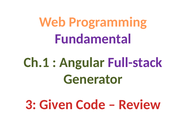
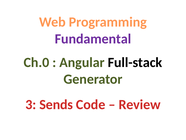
Ch.1: Ch.1 -> Ch.0 (36, 62)
Full-stack colour: purple -> black (135, 62)
Given: Given -> Sends (56, 104)
